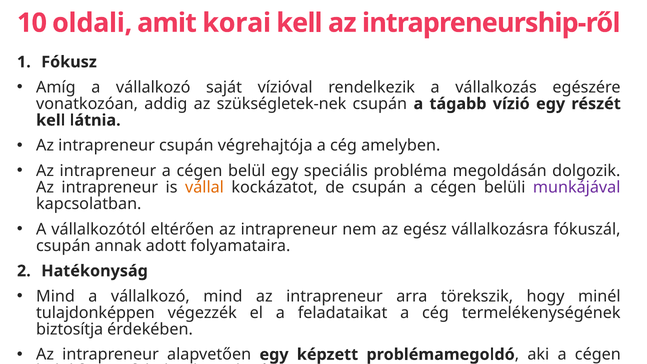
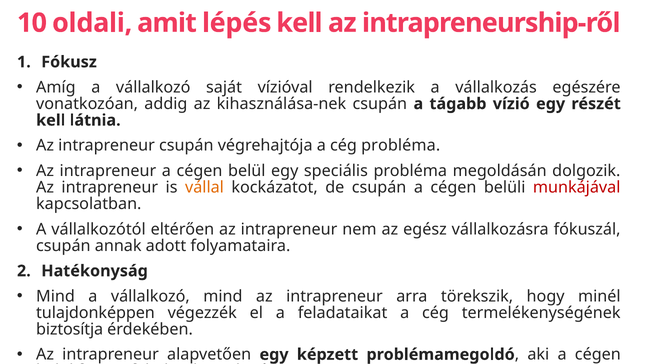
korai: korai -> lépés (237, 23)
szükségletek-nek: szükségletek-nek -> kihasználása-nek (281, 104)
cég amelyben: amelyben -> probléma (401, 146)
munkájával colour: purple -> red (577, 187)
